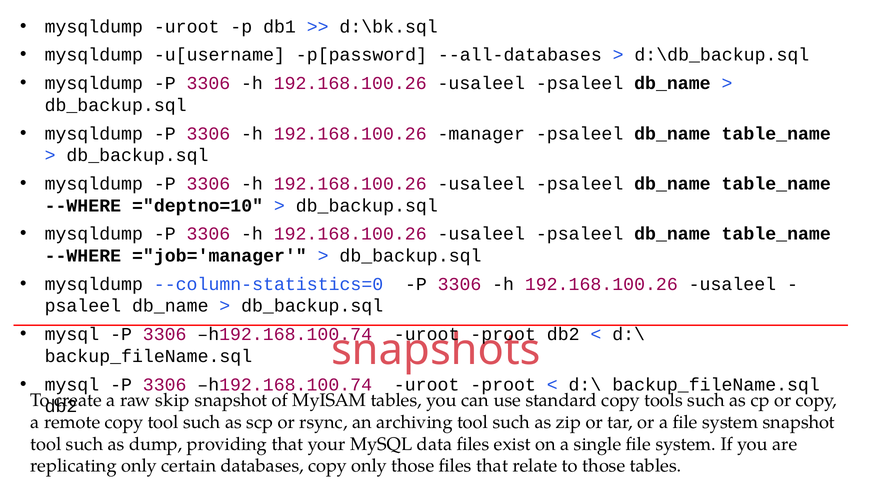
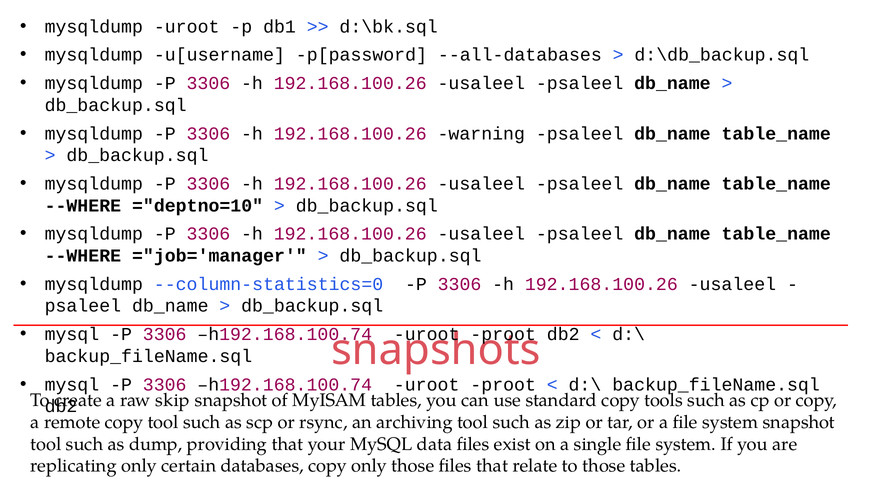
manager: manager -> warning (481, 133)
